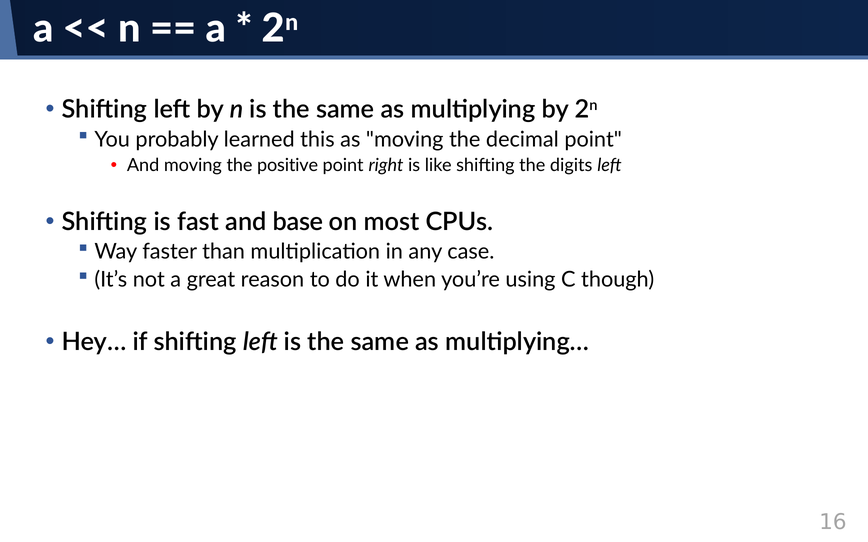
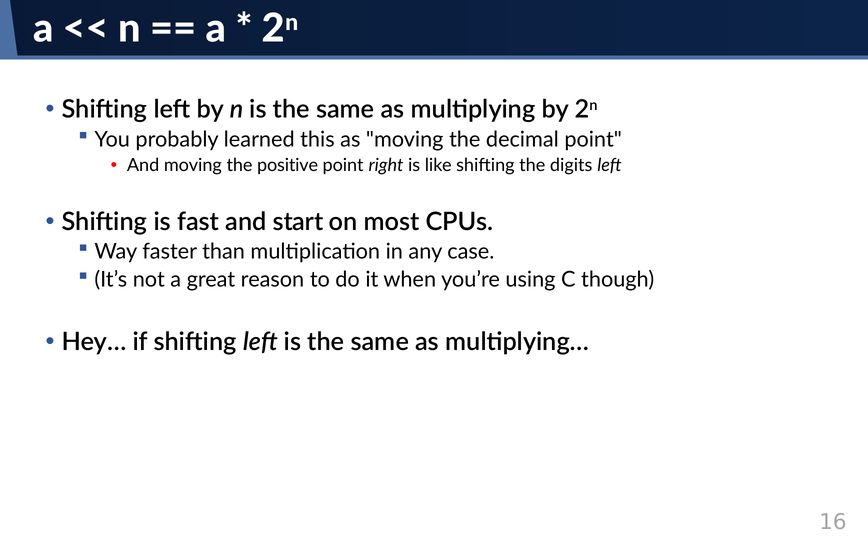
base: base -> start (298, 222)
